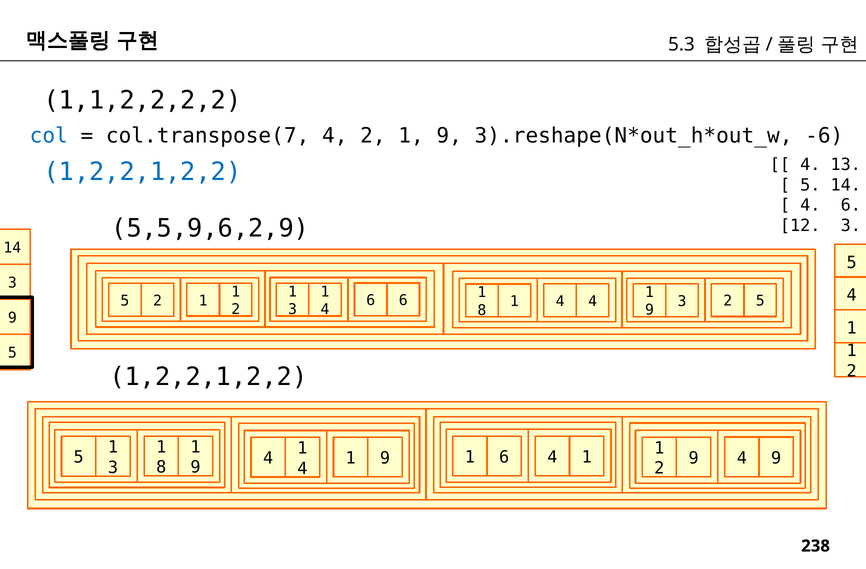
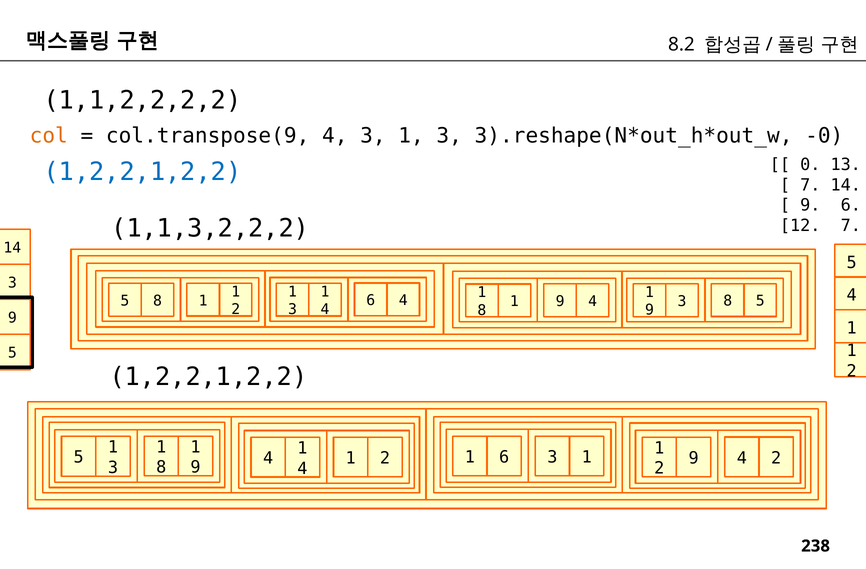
5.3: 5.3 -> 8.2 (681, 44)
col colour: blue -> orange (49, 136)
col.transpose(7: col.transpose(7 -> col.transpose(9 (208, 136)
4 2: 2 -> 3 (373, 136)
9: 9 -> 3 (449, 136)
-6: -6 -> -0 (824, 136)
4: 4 -> 0 (810, 165)
5: 5 -> 7 (810, 185)
4: 4 -> 9 (810, 205)
5,5,9,6,2,9: 5,5,9,6,2,9 -> 1,1,3,2,2,2 (210, 228)
12 3: 3 -> 7 (851, 225)
6 6: 6 -> 4 (403, 300)
5 2: 2 -> 8 (157, 301)
3 2: 2 -> 8 (728, 301)
4: 4 -> 9 (560, 301)
9: 9 -> 2 (385, 458)
6 4: 4 -> 3 (552, 457)
4 9: 9 -> 2 (776, 458)
